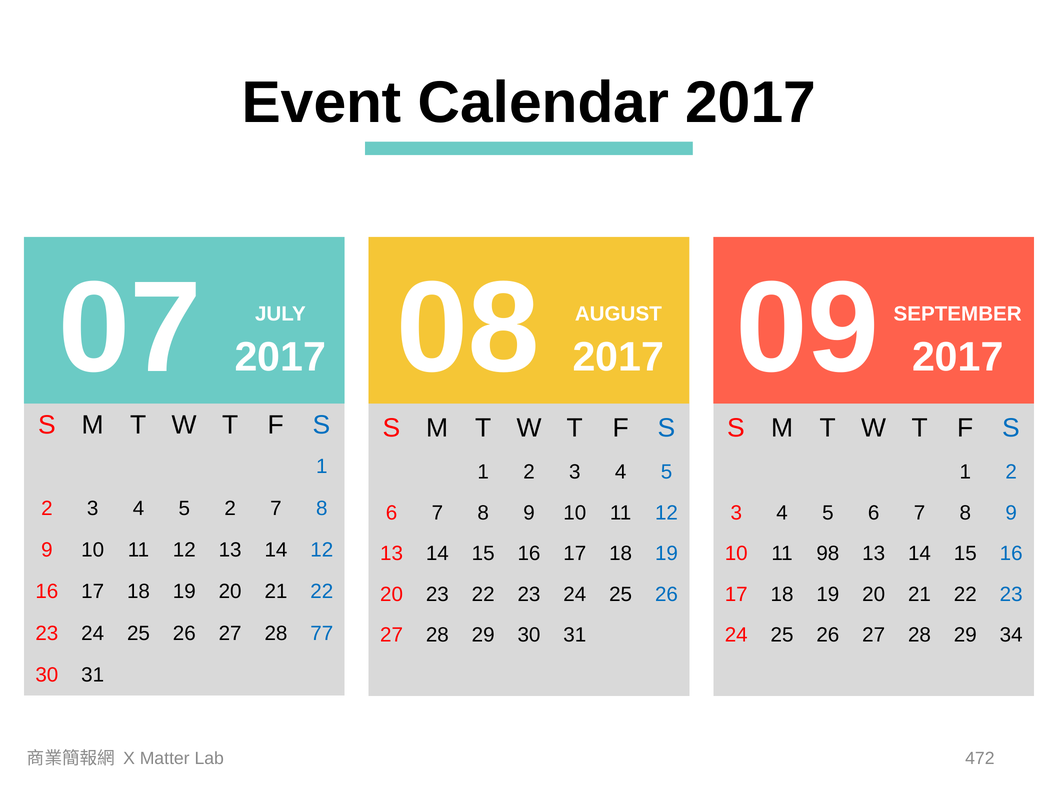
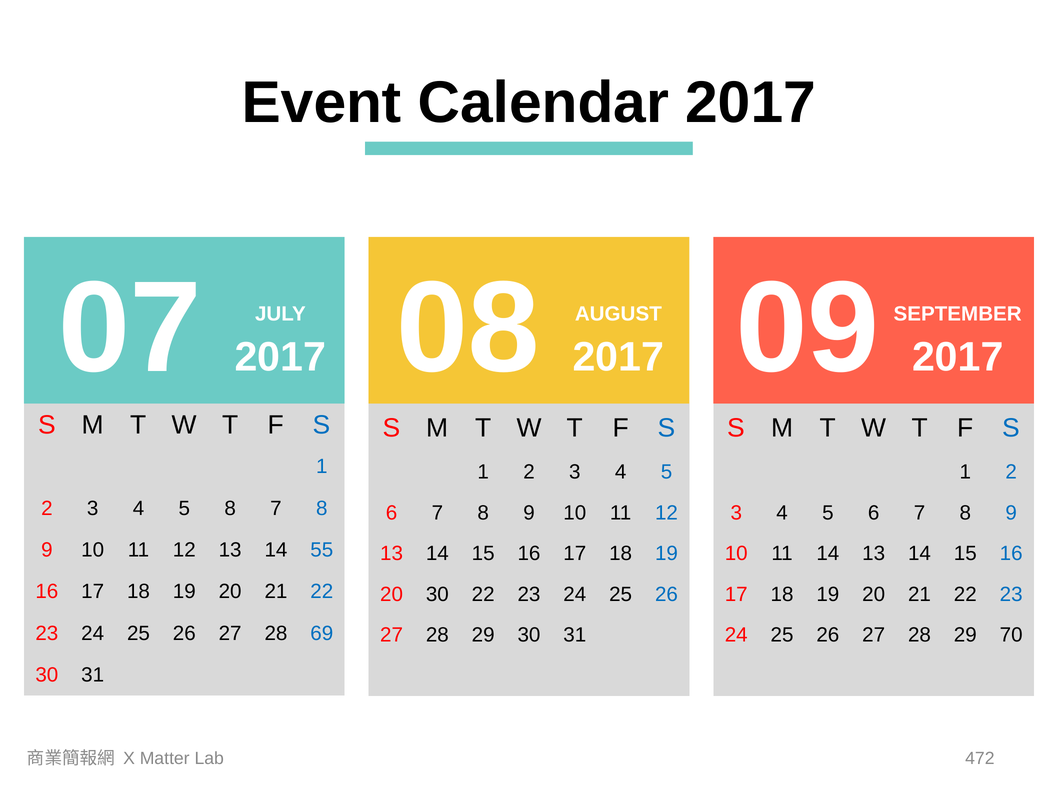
5 2: 2 -> 8 (230, 508)
14 12: 12 -> 55 (322, 550)
11 98: 98 -> 14 (828, 553)
20 23: 23 -> 30 (437, 594)
77: 77 -> 69 (322, 633)
34: 34 -> 70 (1011, 635)
